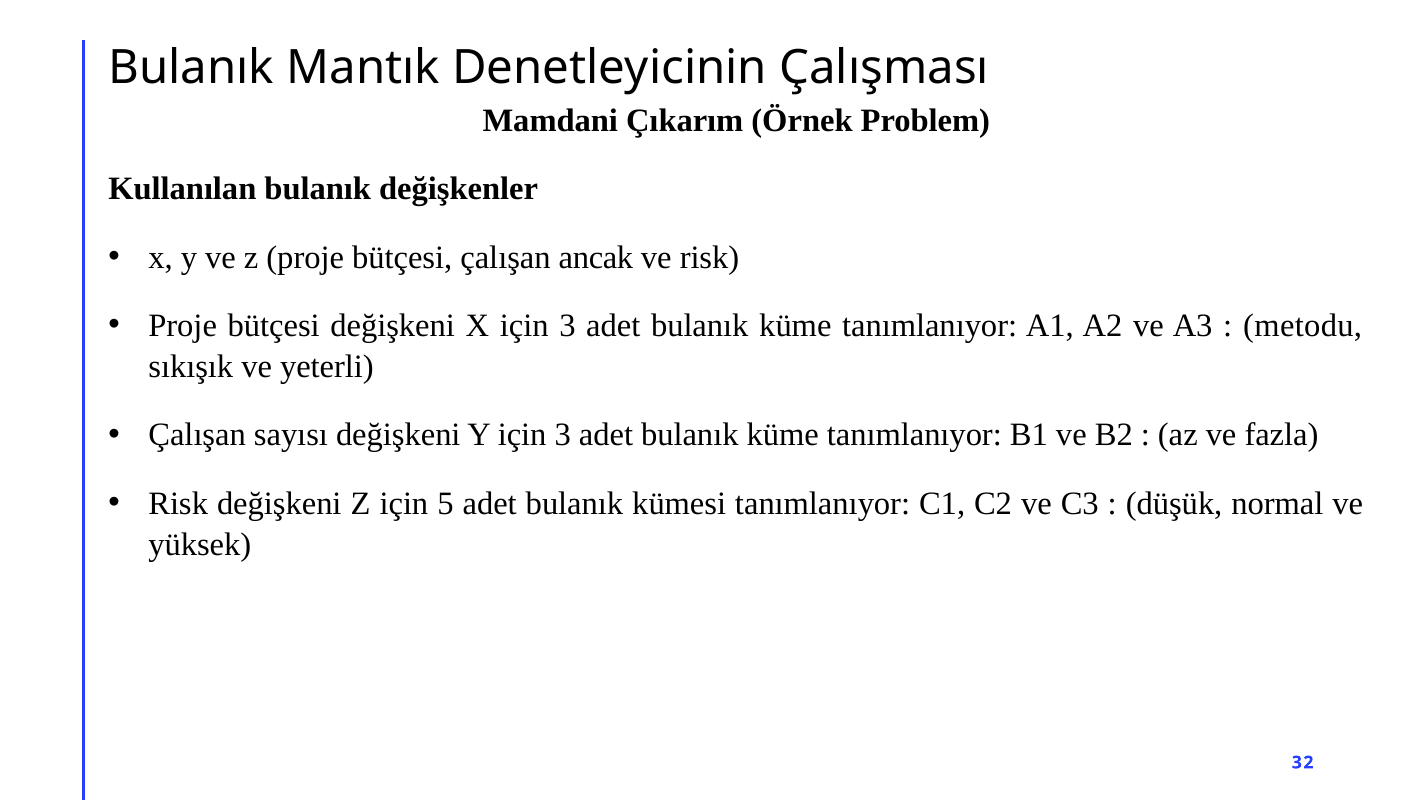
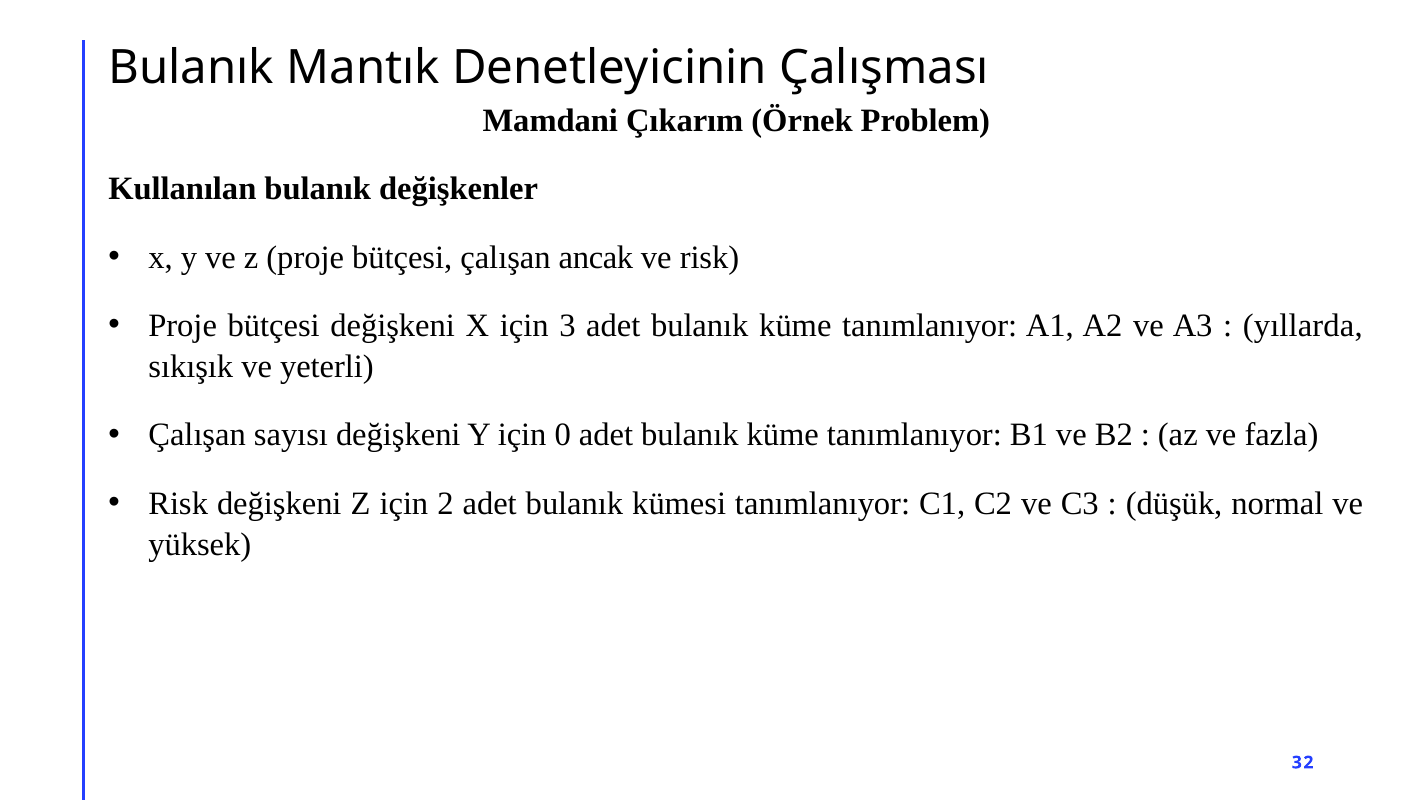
metodu: metodu -> yıllarda (1303, 325)
Y için 3: 3 -> 0 (563, 435)
5: 5 -> 2 (446, 503)
